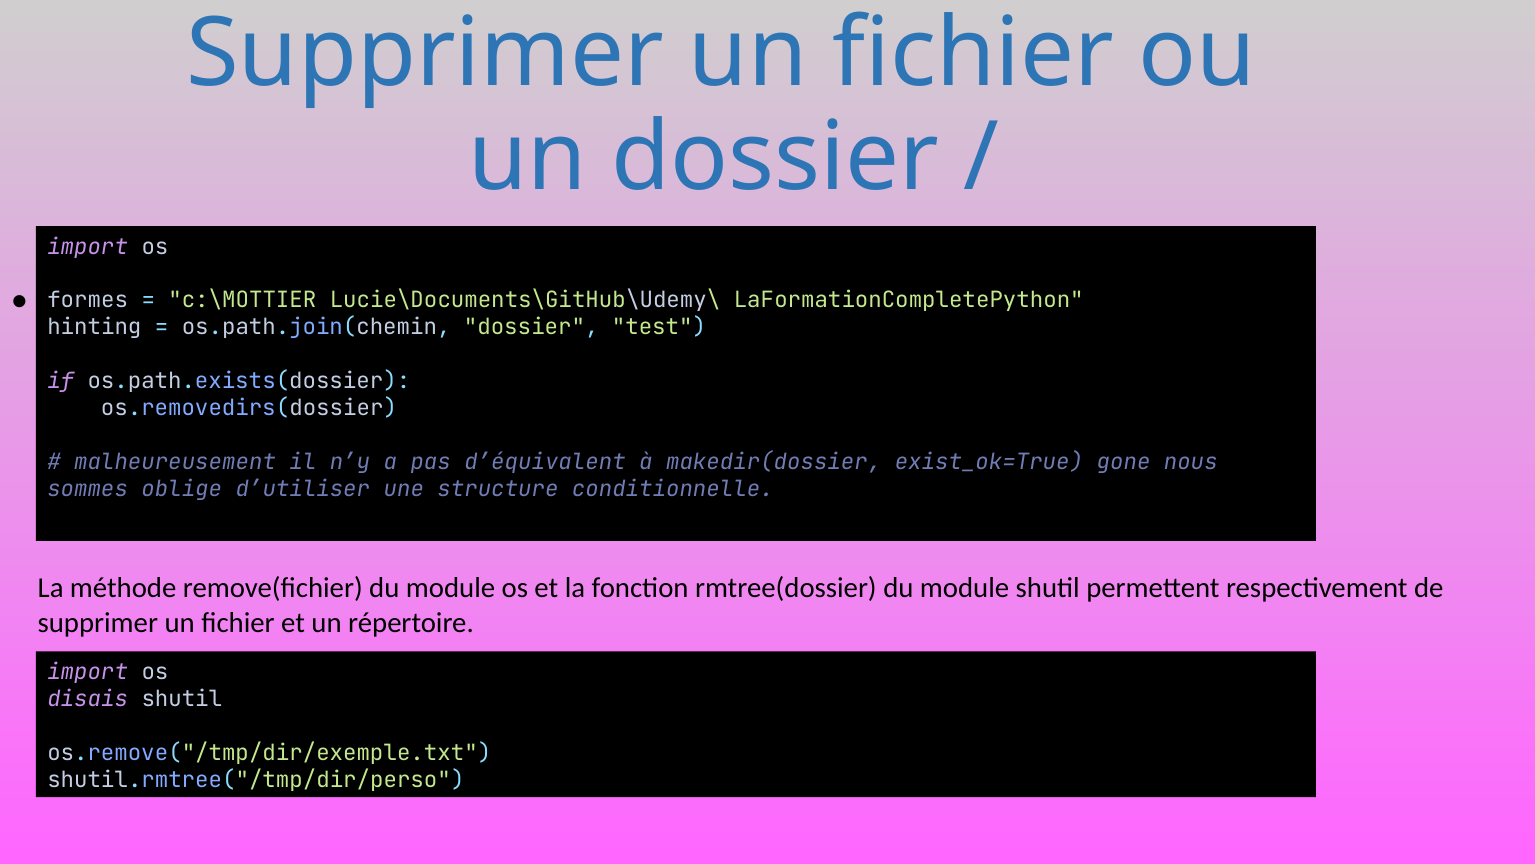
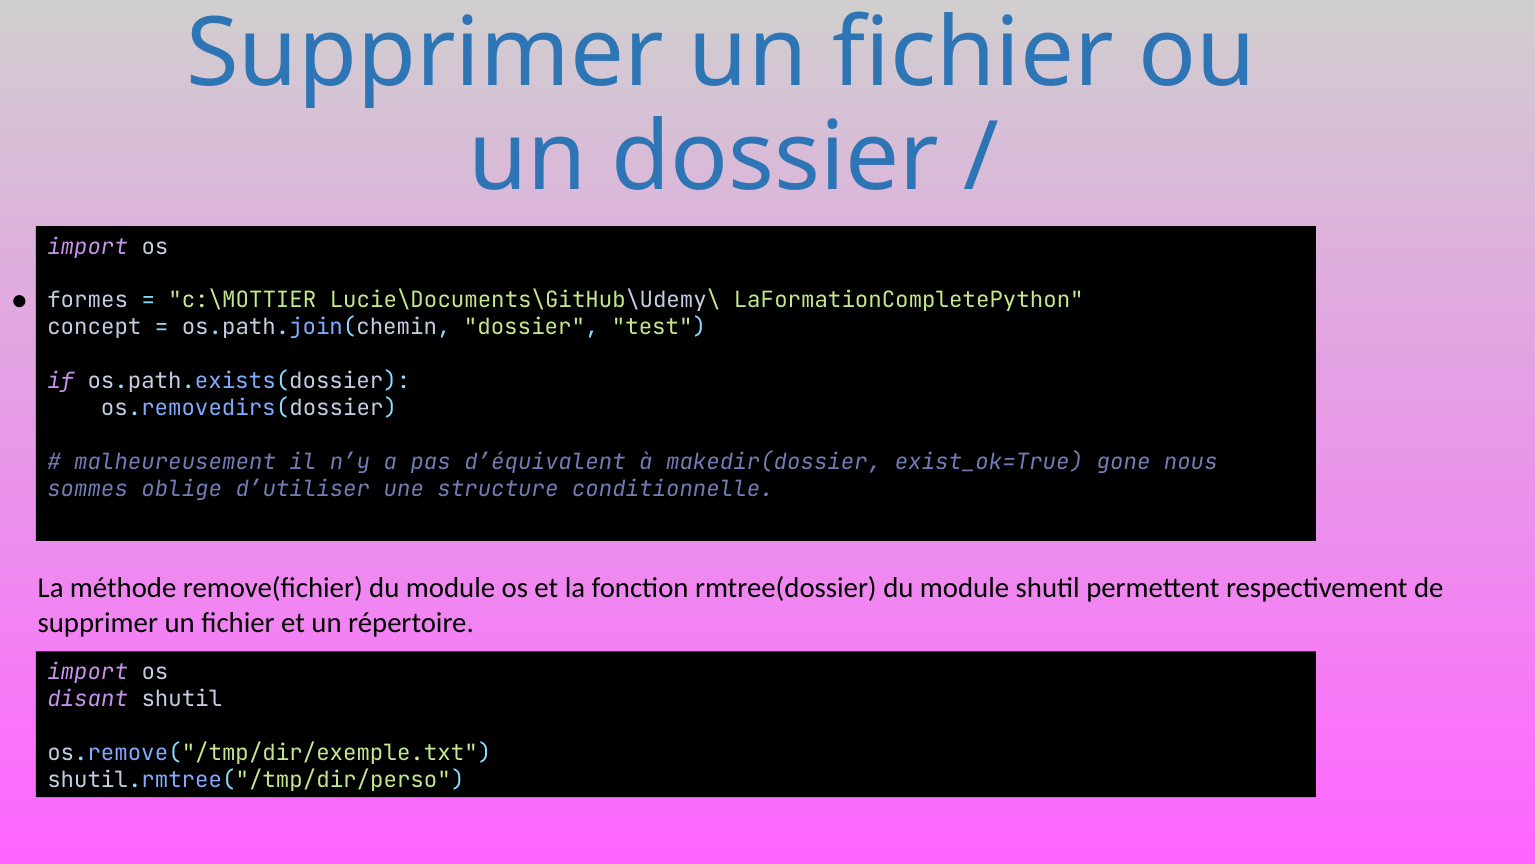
hinting: hinting -> concept (94, 327)
disais: disais -> disant (88, 698)
